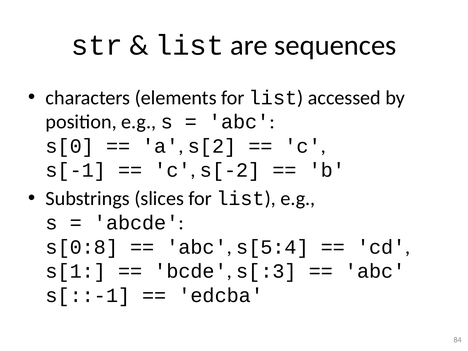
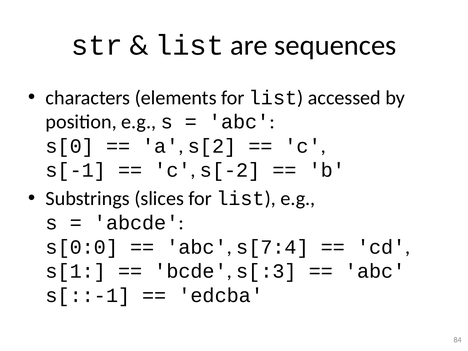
s[0:8: s[0:8 -> s[0:0 (82, 247)
s[5:4: s[5:4 -> s[7:4 (273, 247)
